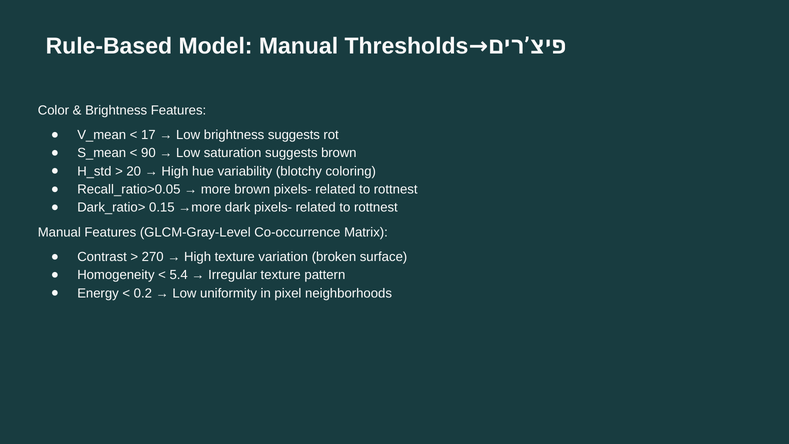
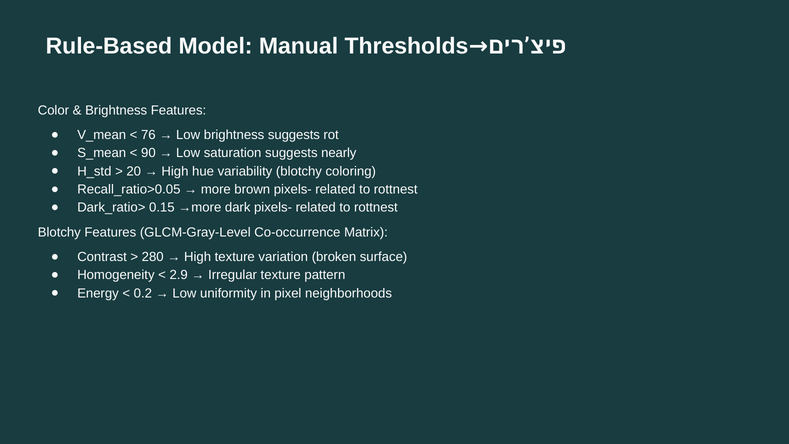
17: 17 -> 76 (148, 135)
suggests brown: brown -> nearly (339, 153)
Manual: Manual -> Blotchy (59, 232)
270: 270 -> 280 (153, 257)
5.4: 5.4 -> 2.9 (179, 275)
